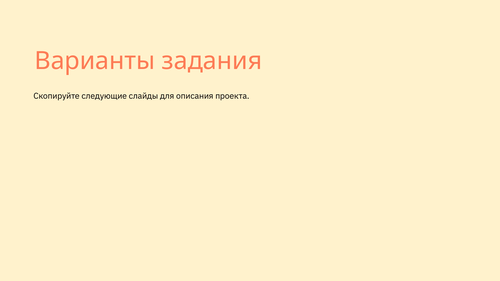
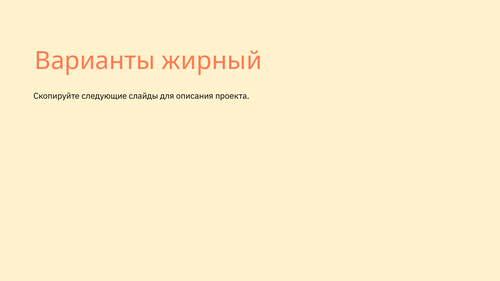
задания: задания -> жирный (212, 61)
